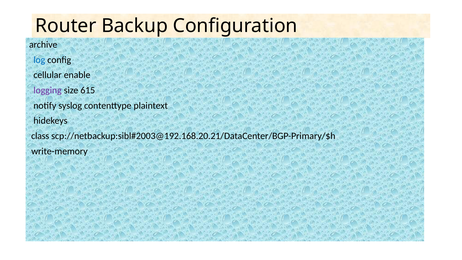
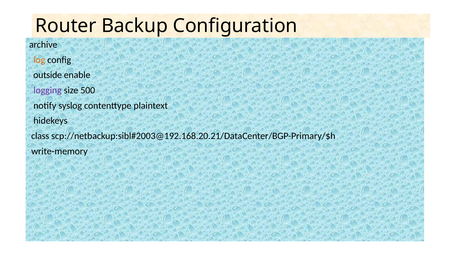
log colour: blue -> orange (39, 60)
cellular: cellular -> outside (48, 75)
615: 615 -> 500 (88, 90)
